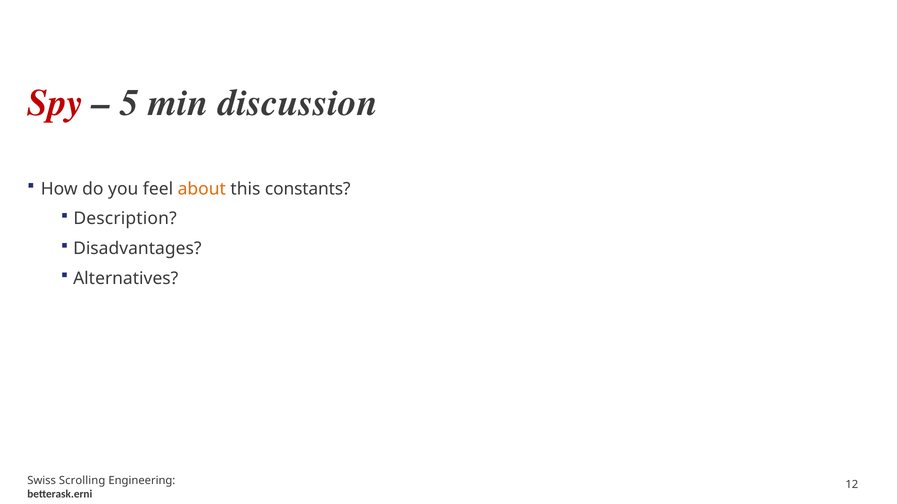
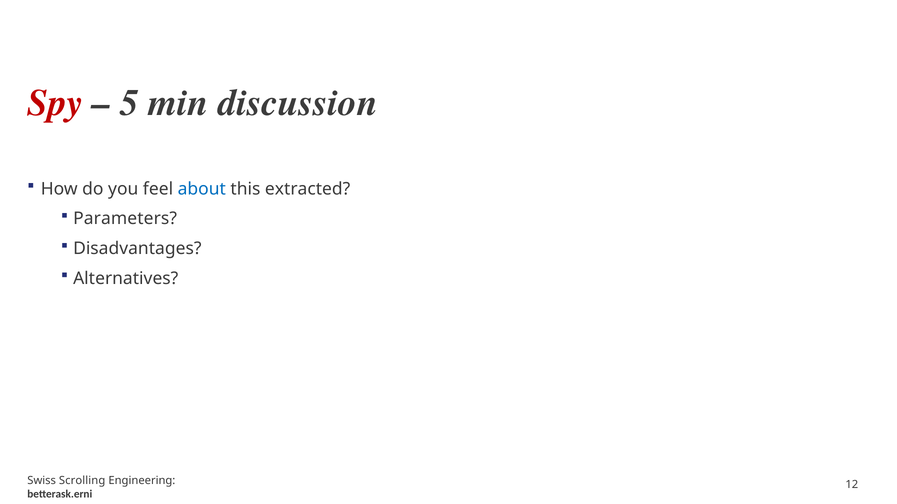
about colour: orange -> blue (202, 189)
constants: constants -> extracted (308, 189)
Description: Description -> Parameters (125, 219)
